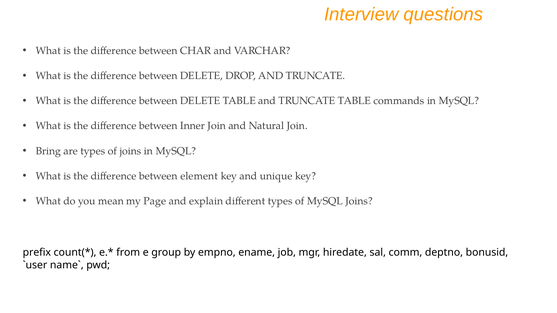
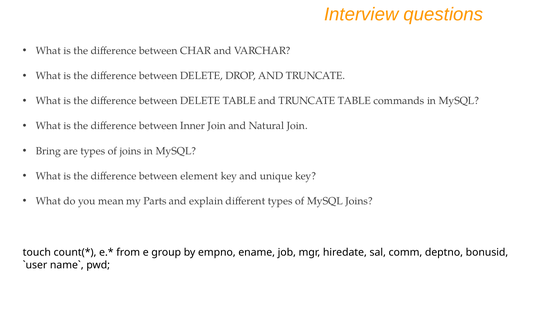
Page: Page -> Parts (155, 201)
prefix: prefix -> touch (37, 253)
